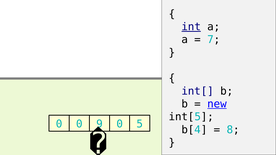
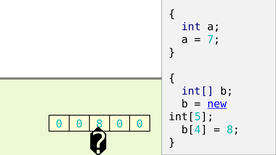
int underline: present -> none (191, 27)
0 9: 9 -> 8 (100, 124)
5: 5 -> 0 (140, 124)
